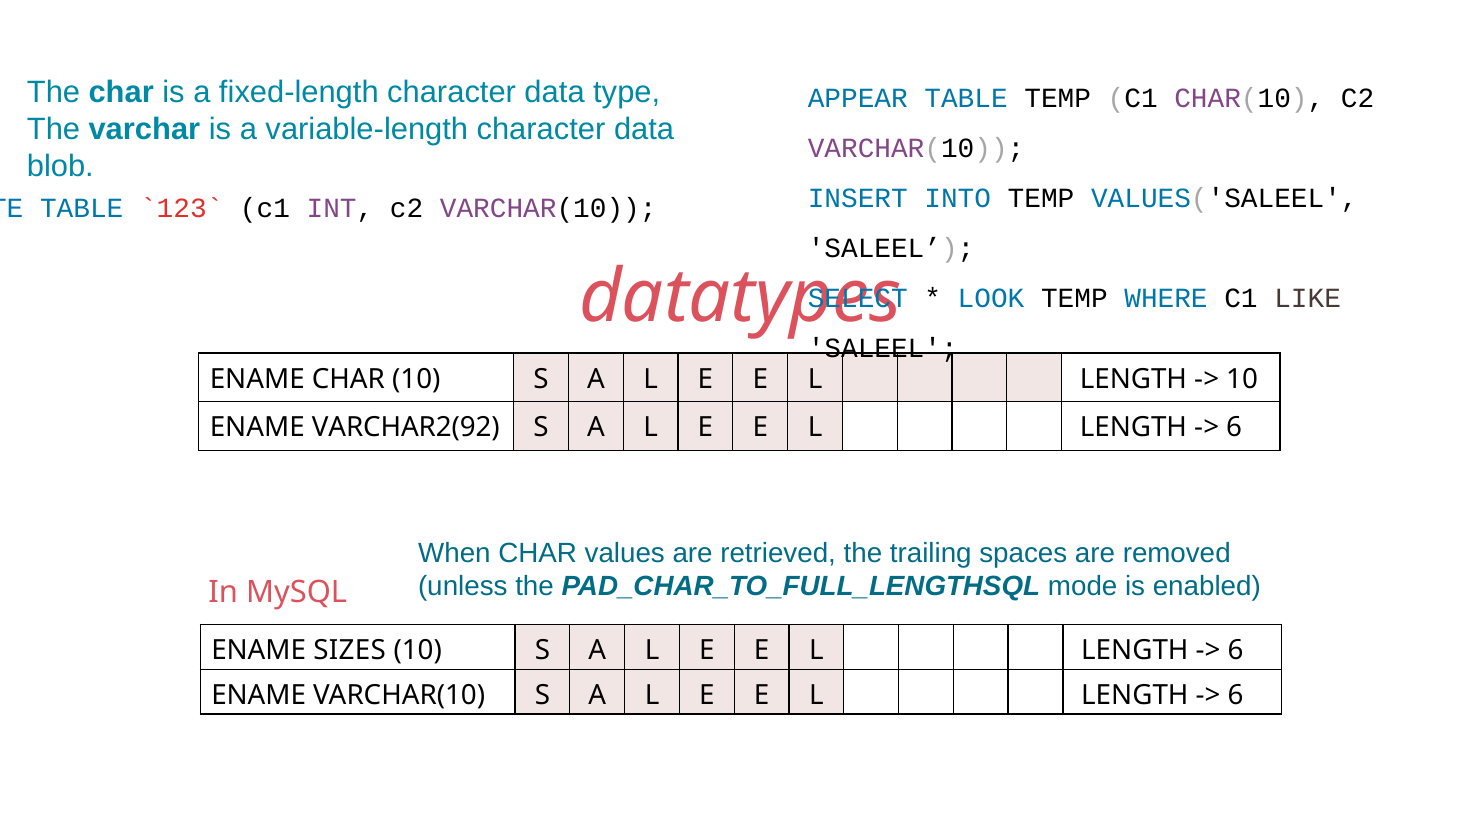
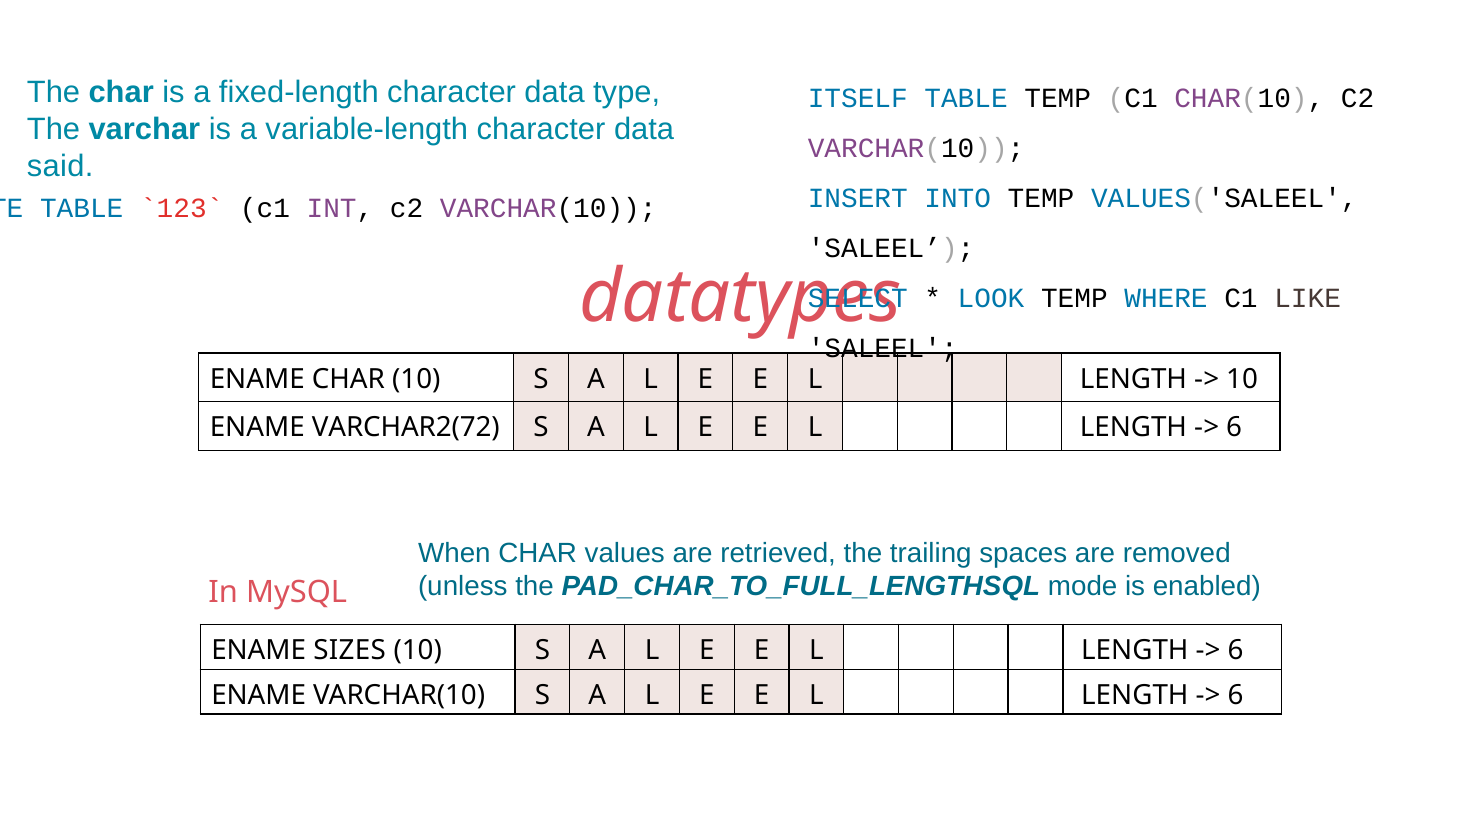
APPEAR: APPEAR -> ITSELF (858, 99)
blob: blob -> said (60, 167)
VARCHAR2(92: VARCHAR2(92 -> VARCHAR2(72 (406, 428)
